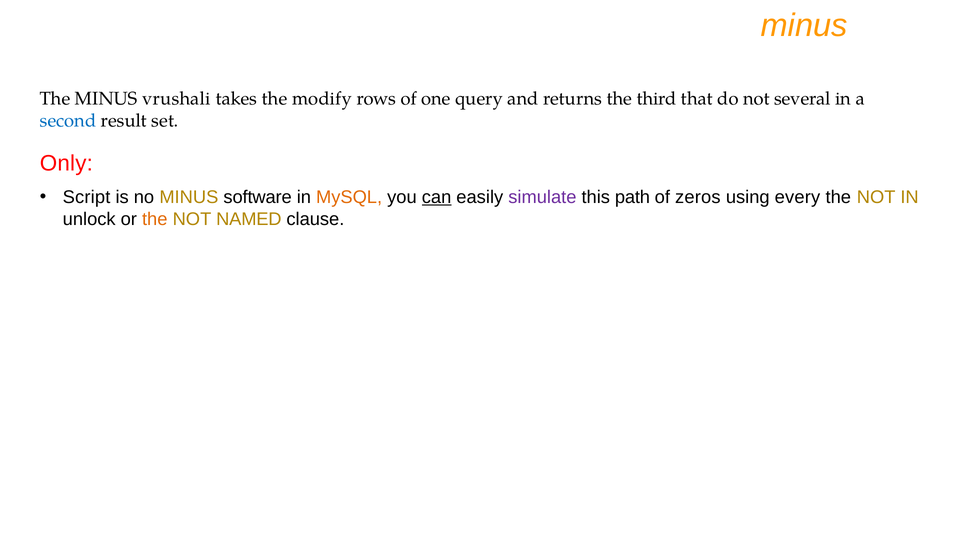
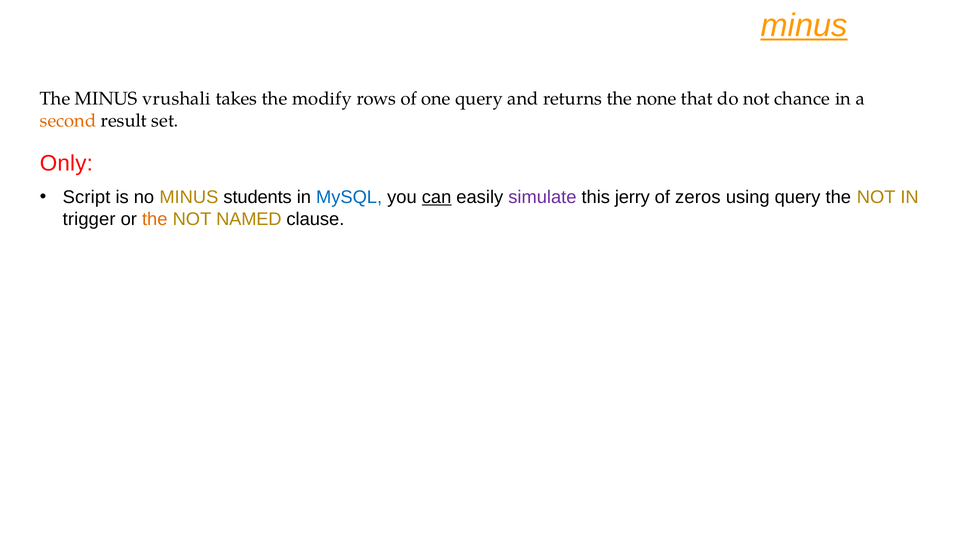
minus underline: none -> present (804, 25)
third: third -> none (657, 99)
several: several -> chance (802, 99)
second colour: blue -> orange (68, 121)
software: software -> students (258, 197)
MySQL colour: orange -> blue (349, 197)
path: path -> jerry (632, 197)
using every: every -> query (798, 197)
unlock: unlock -> trigger (89, 219)
